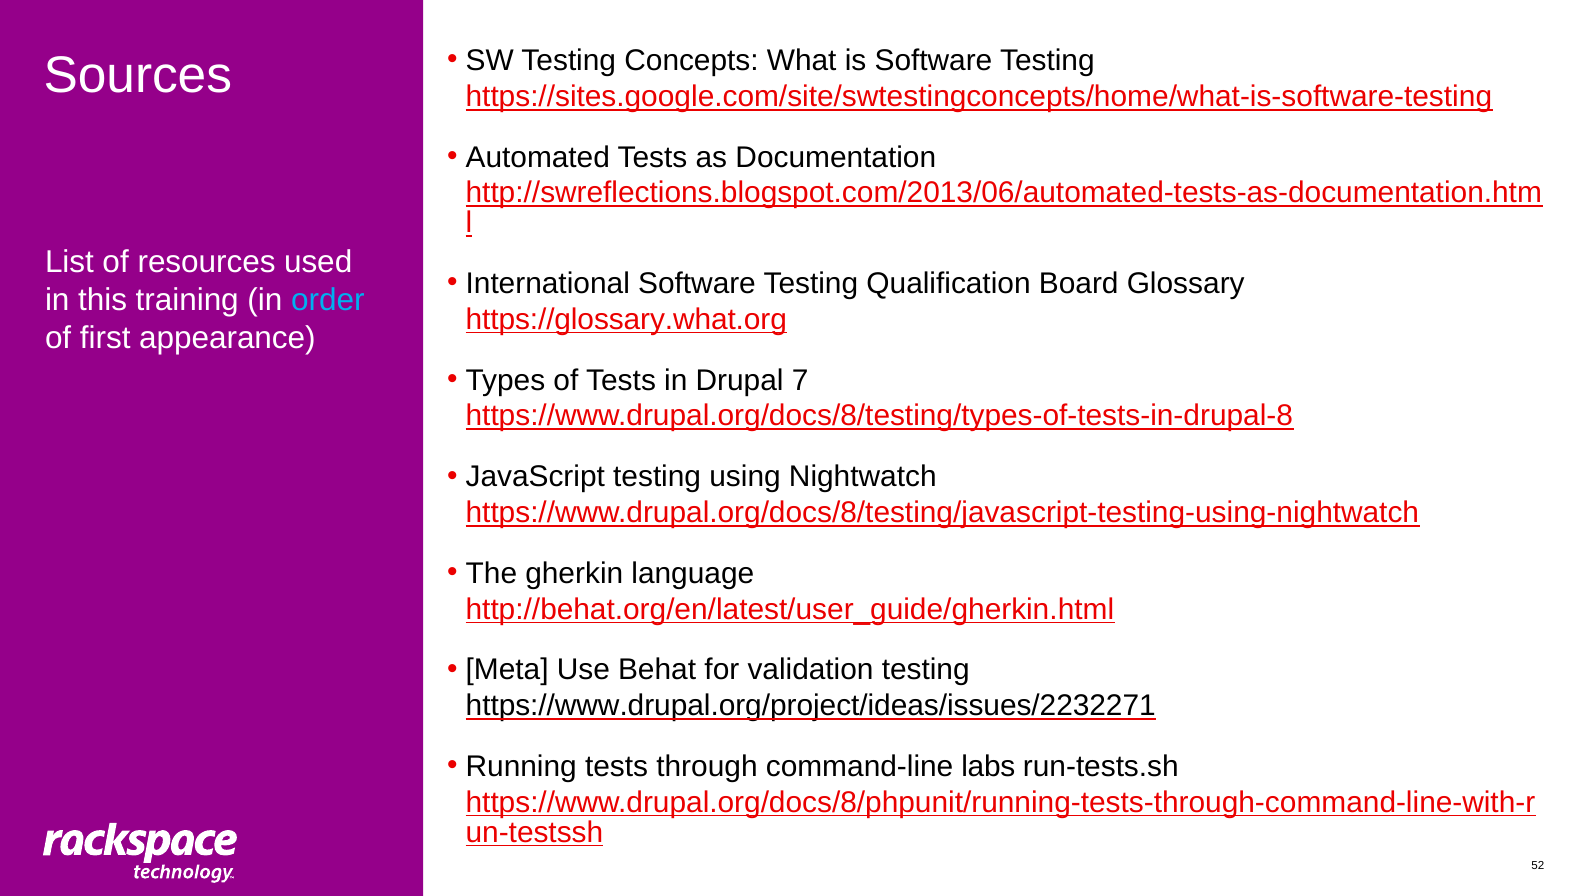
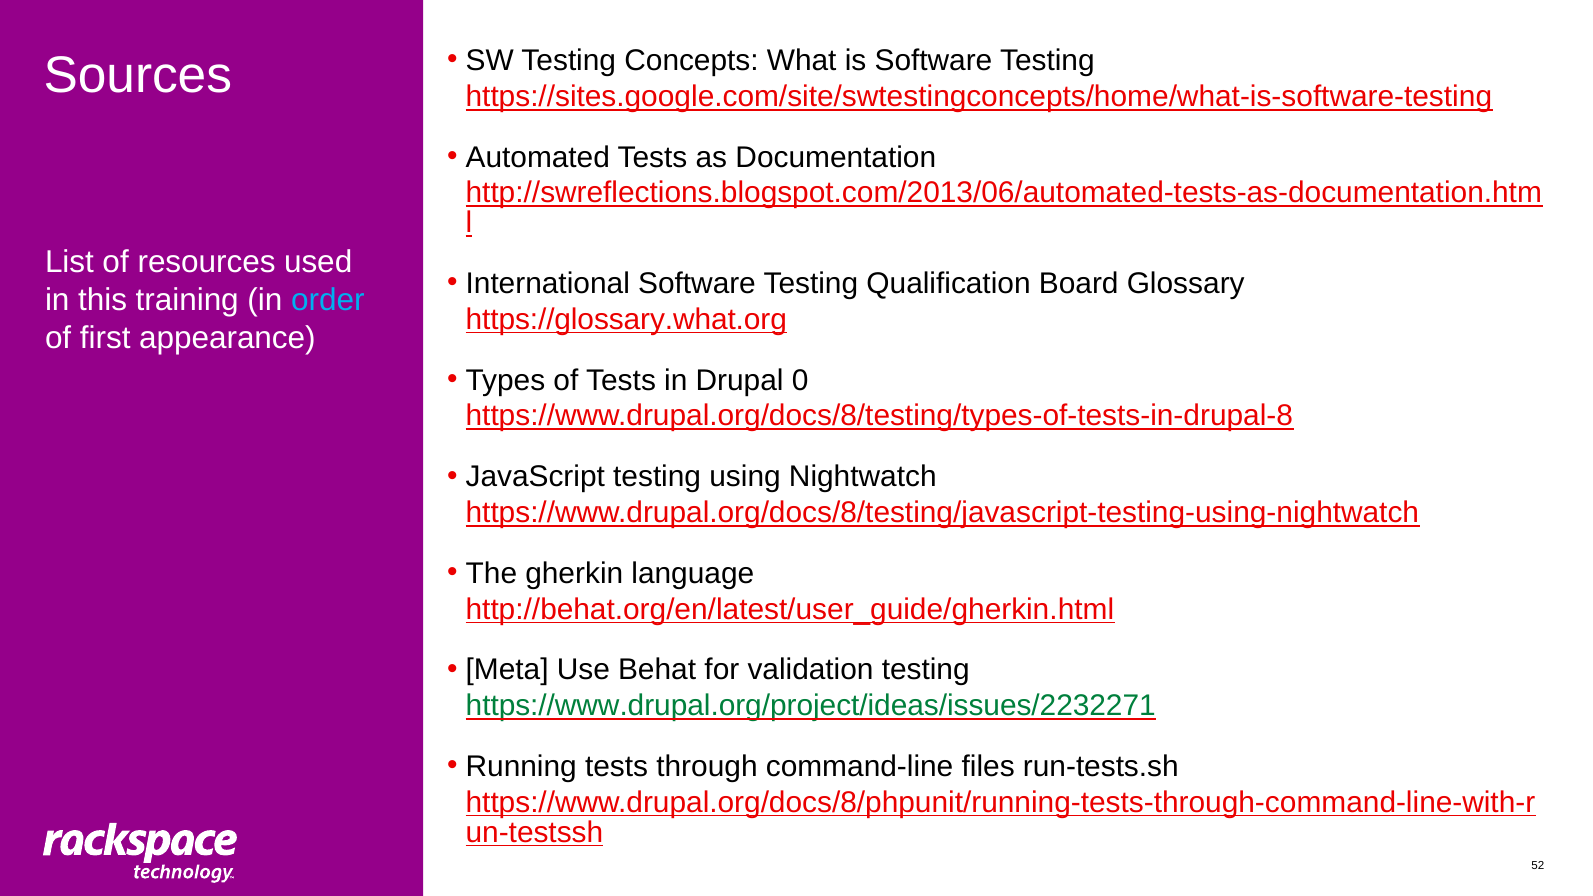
7: 7 -> 0 (800, 380)
https://www.drupal.org/project/ideas/issues/2232271 colour: black -> green (811, 706)
labs: labs -> files (988, 766)
